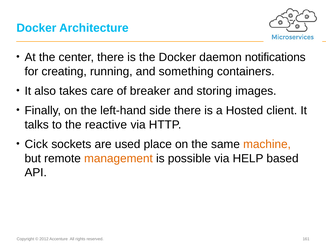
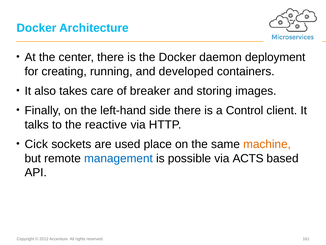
notifications: notifications -> deployment (275, 57)
something: something -> developed (186, 71)
Hosted: Hosted -> Control (245, 110)
management colour: orange -> blue (118, 158)
HELP: HELP -> ACTS (248, 158)
